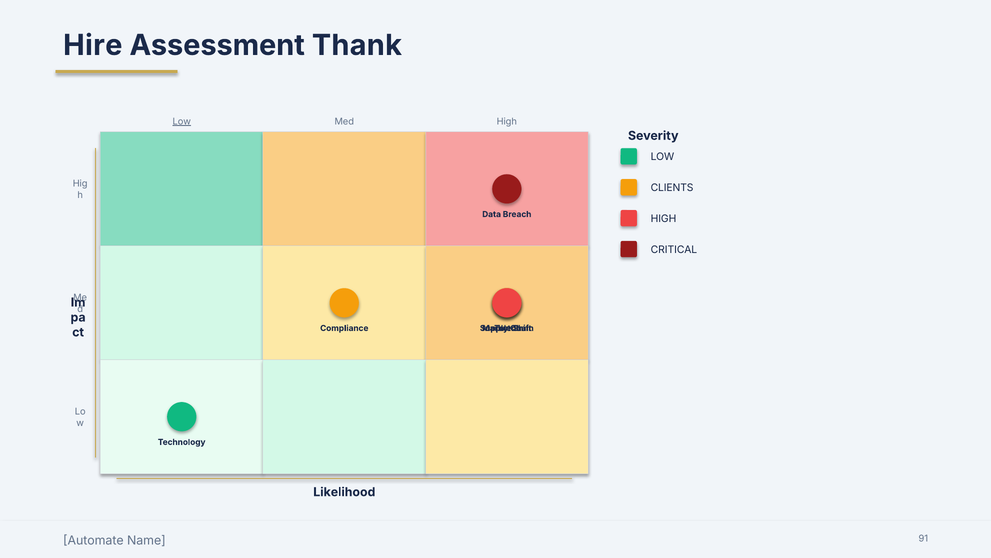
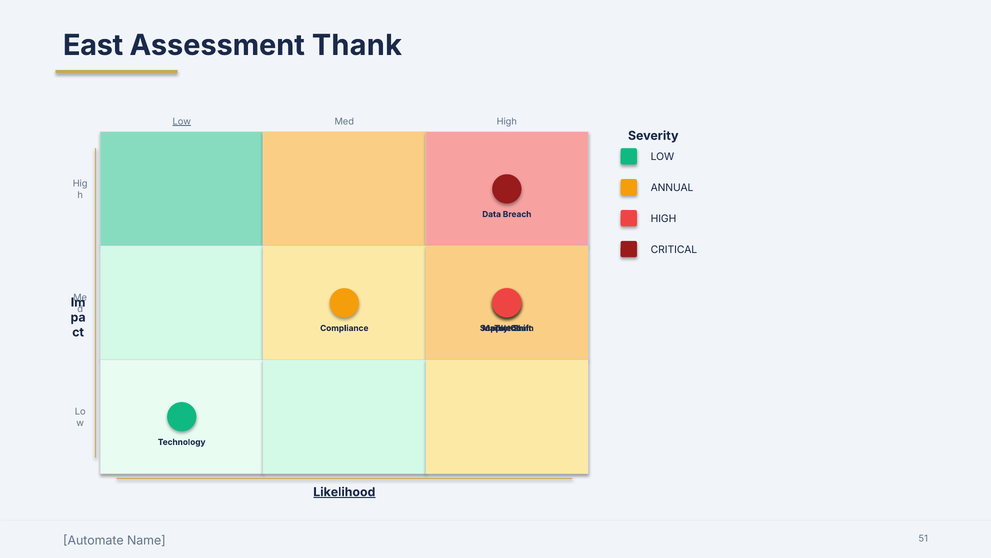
Hire: Hire -> East (93, 45)
CLIENTS: CLIENTS -> ANNUAL (672, 188)
Likelihood underline: none -> present (344, 492)
91: 91 -> 51 (923, 538)
